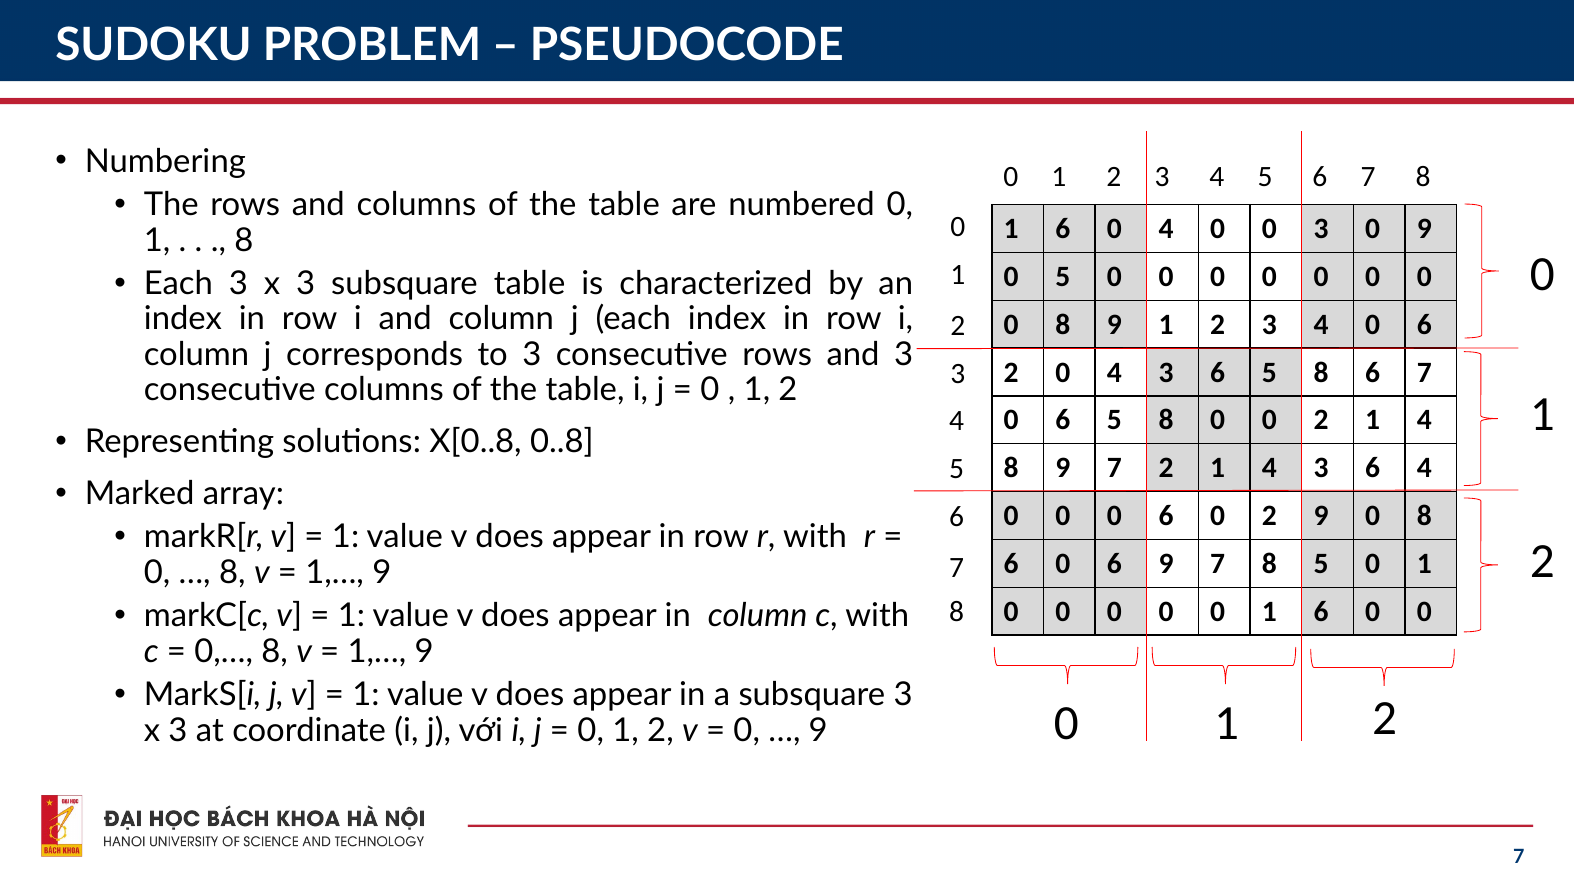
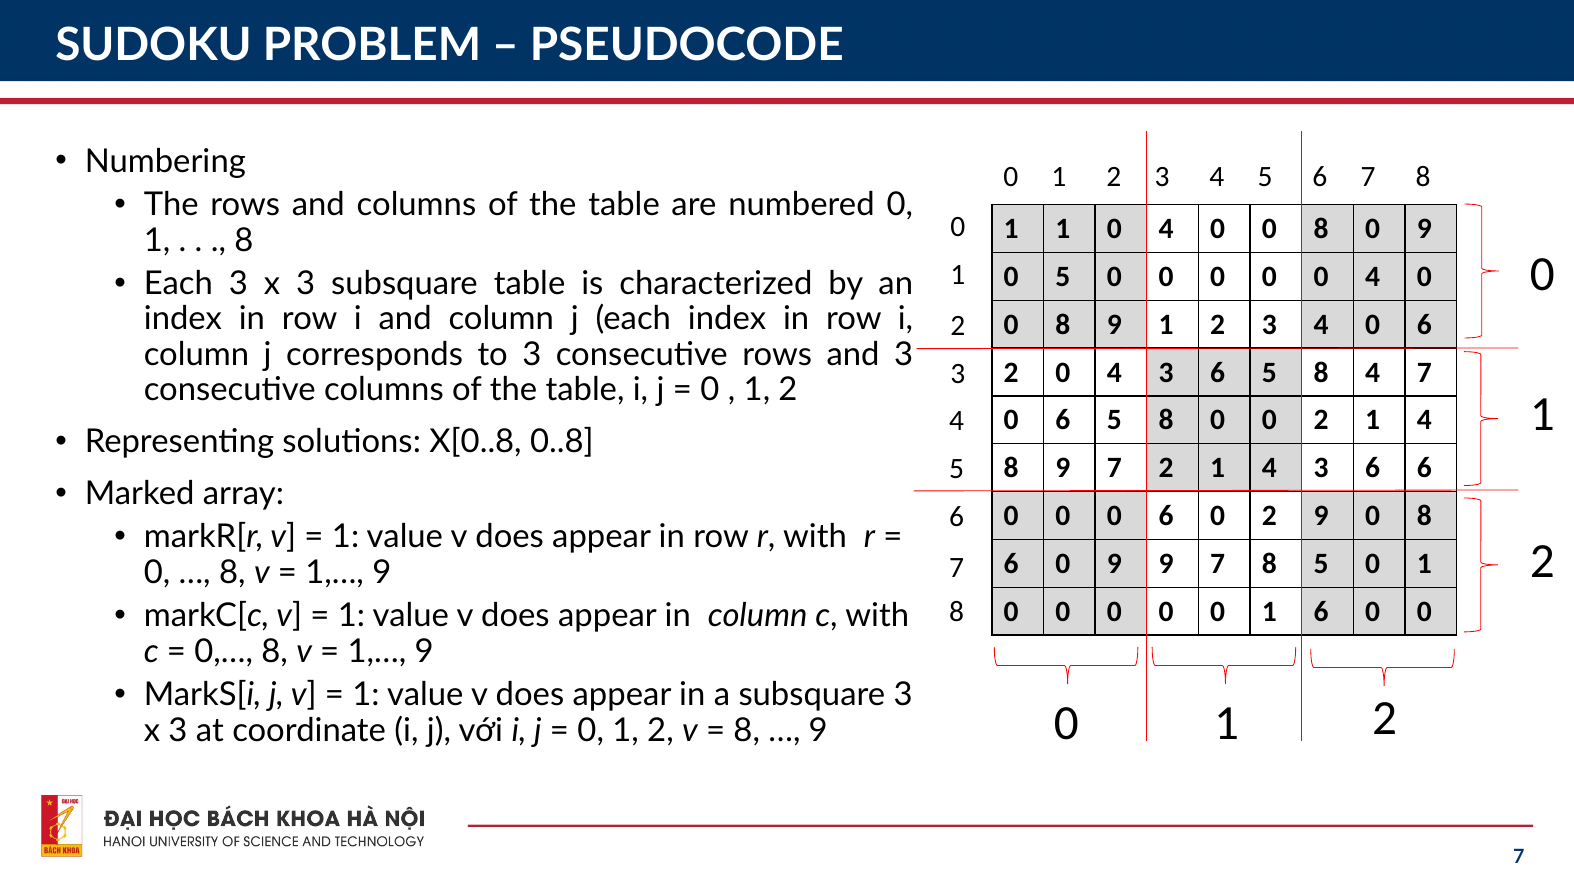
6: 6 -> 1 (1063, 229)
3: 3 -> 8 (1321, 229)
0: 0 -> 4 (1373, 277)
5 8 6: 6 -> 4 (1373, 372)
6 4: 4 -> 6 (1424, 468)
6 0 6: 6 -> 9 (1114, 564)
0: 0 -> 8 (747, 731)
